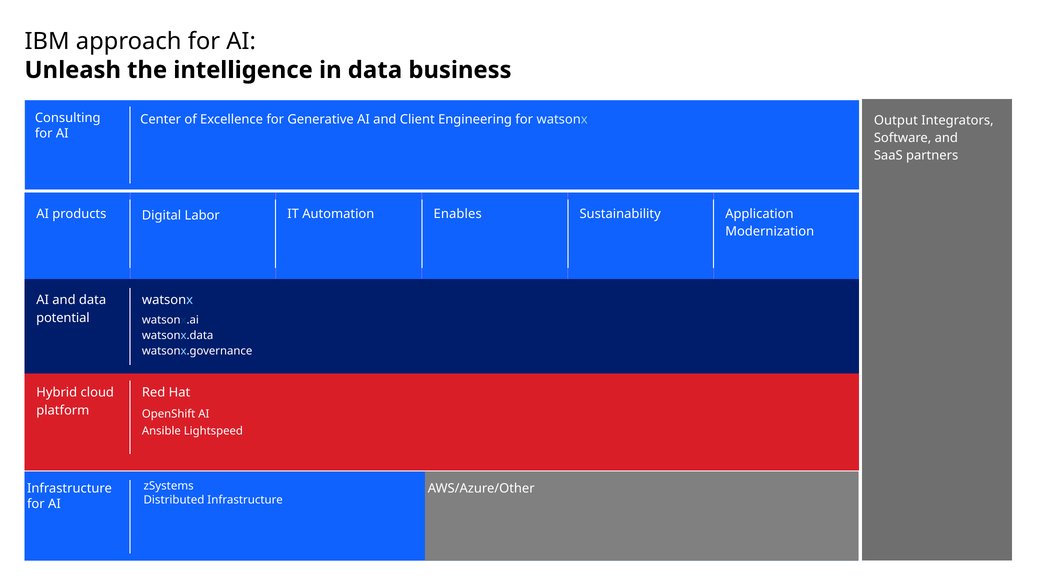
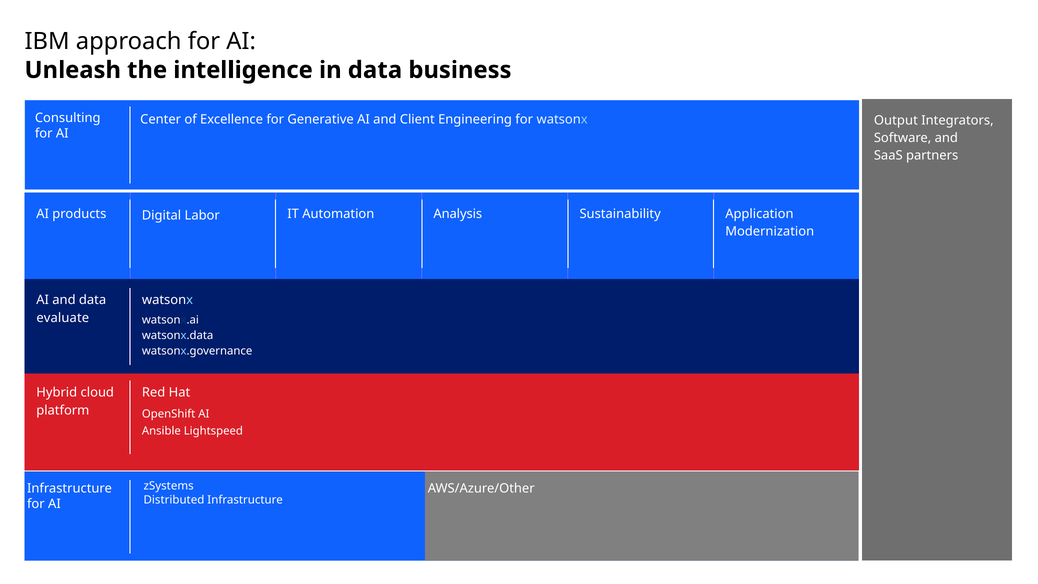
Enables: Enables -> Analysis (458, 214)
potential: potential -> evaluate (63, 318)
